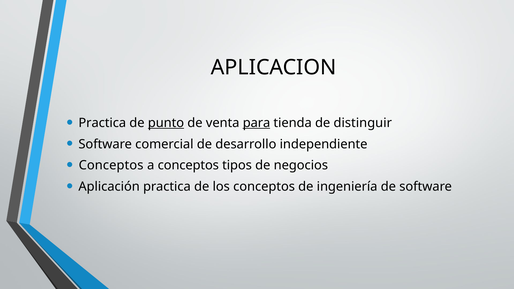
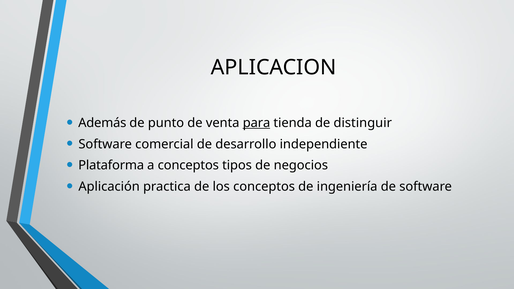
Practica: Practica -> Además (102, 123)
punto underline: present -> none (166, 123)
Conceptos: Conceptos -> Plataforma (111, 165)
